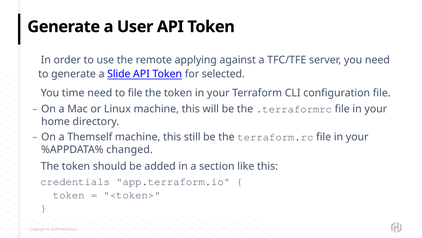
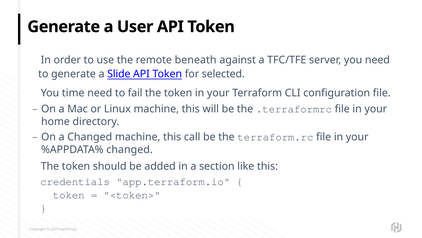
applying: applying -> beneath (196, 60)
to file: file -> fail (135, 93)
a Themself: Themself -> Changed (90, 137)
still: still -> call (192, 137)
